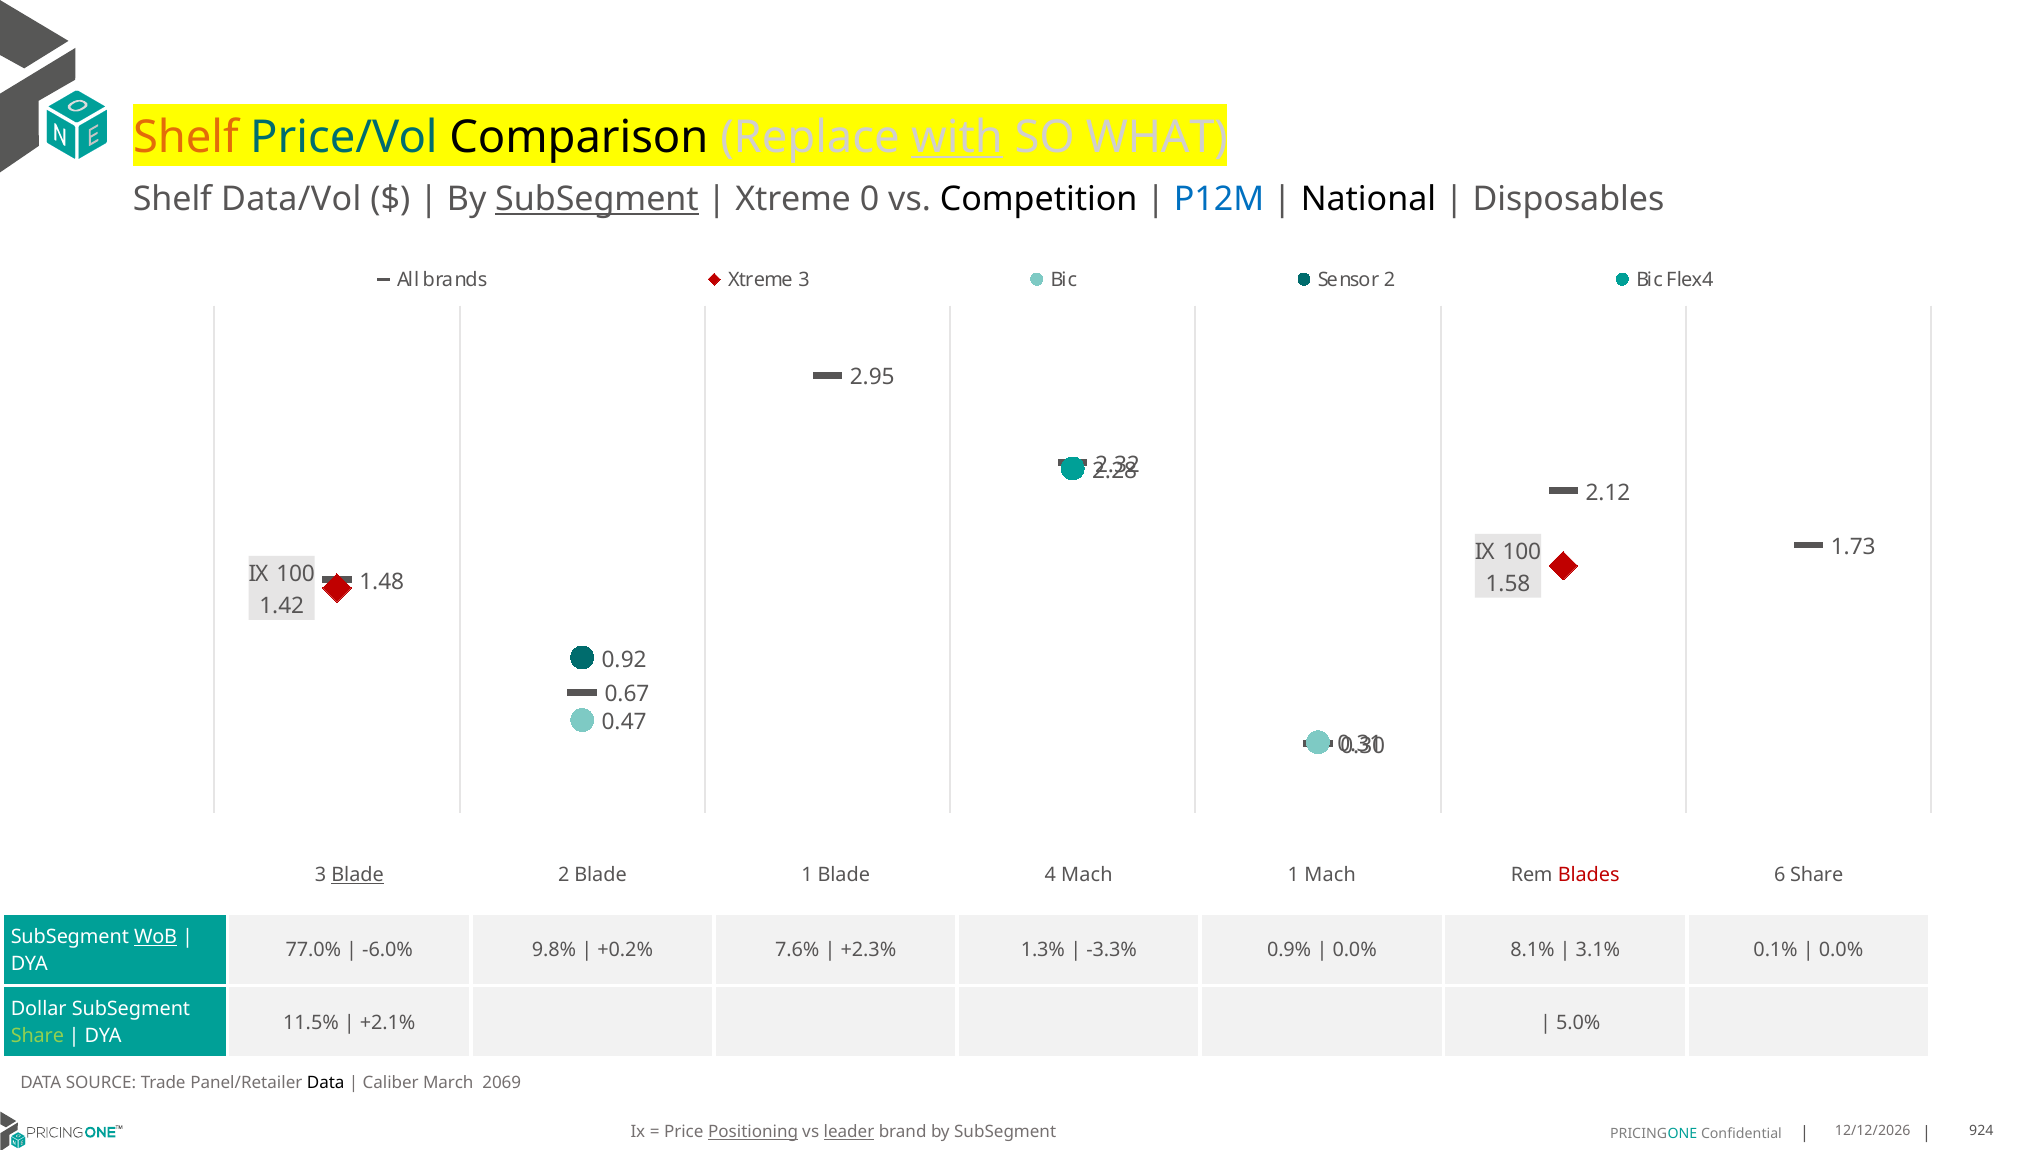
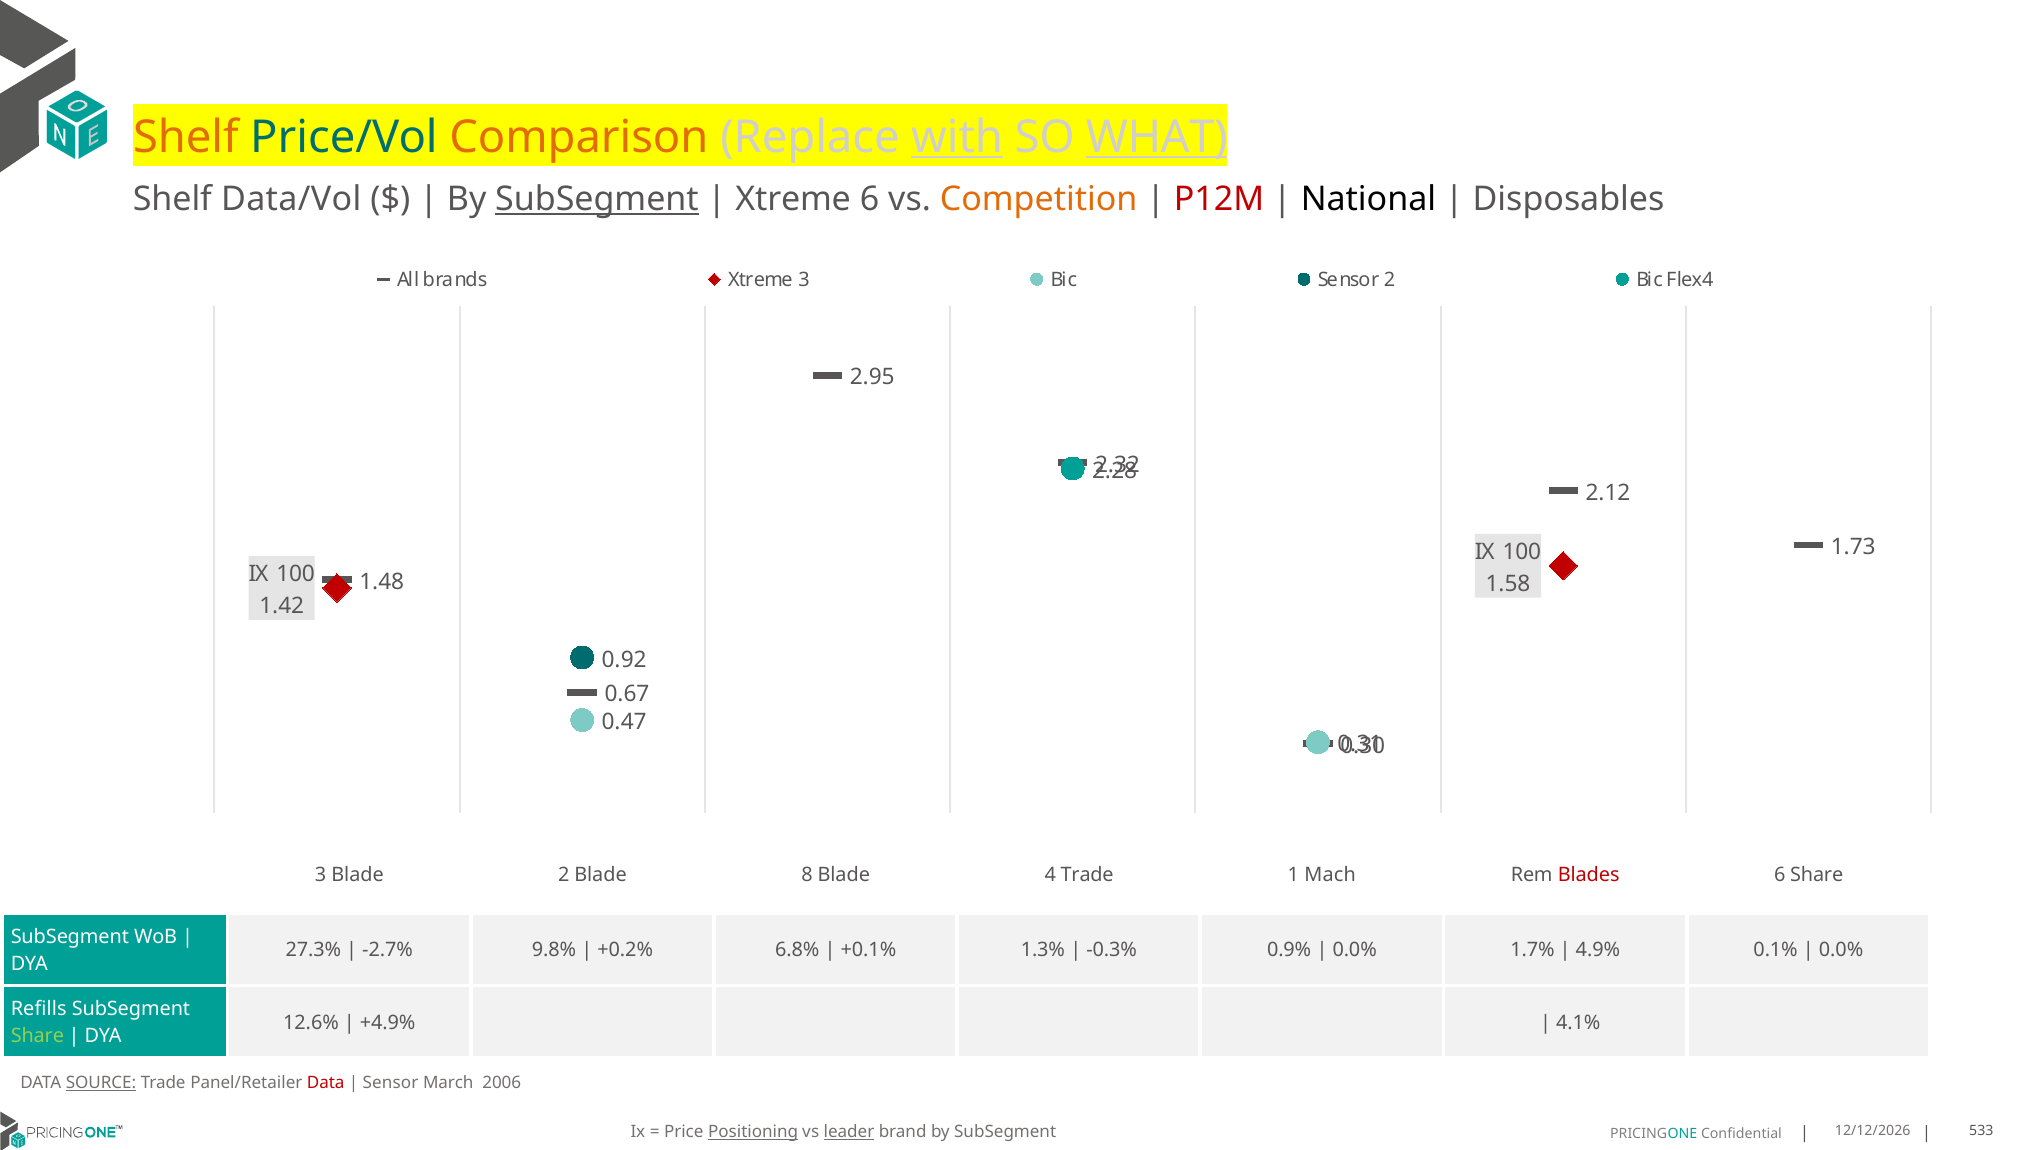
Comparison colour: black -> orange (579, 137)
WHAT underline: none -> present (1157, 137)
Xtreme 0: 0 -> 6 (870, 199)
Competition colour: black -> orange (1039, 199)
P12M colour: blue -> red (1219, 199)
Blade underline: present -> none (358, 875)
Blade 1: 1 -> 8 (807, 875)
4 Mach: Mach -> Trade (1087, 875)
WoB underline: present -> none (156, 937)
77.0%: 77.0% -> 27.3% (313, 950)
-6.0%: -6.0% -> -2.7% (388, 950)
7.6%: 7.6% -> 6.8% (797, 950)
+2.3%: +2.3% -> +0.1% (868, 950)
-3.3%: -3.3% -> -0.3% (1112, 950)
8.1%: 8.1% -> 1.7% (1532, 950)
3.1%: 3.1% -> 4.9% (1598, 950)
Dollar: Dollar -> Refills (39, 1009)
11.5%: 11.5% -> 12.6% (311, 1023)
+2.1%: +2.1% -> +4.9% (388, 1023)
5.0%: 5.0% -> 4.1% (1578, 1023)
SOURCE underline: none -> present (101, 1083)
Data colour: black -> red (326, 1083)
Caliber: Caliber -> Sensor (391, 1083)
2069: 2069 -> 2006 (502, 1083)
924: 924 -> 533 (1981, 1130)
